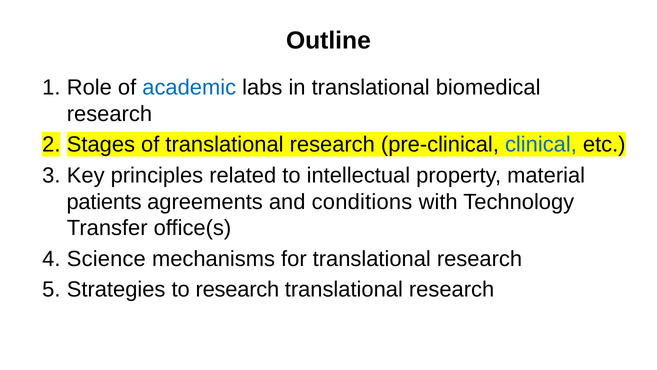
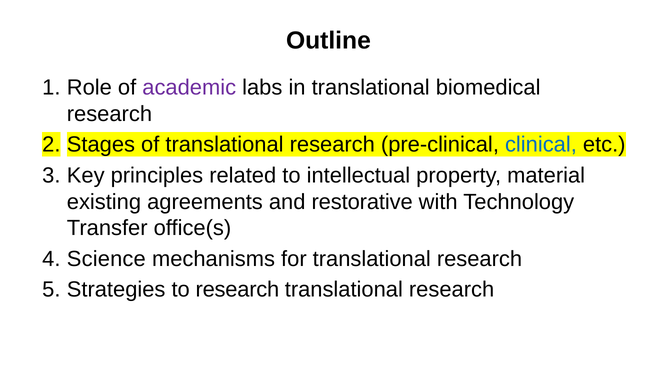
academic colour: blue -> purple (189, 88)
patients: patients -> existing (104, 202)
conditions: conditions -> restorative (362, 202)
